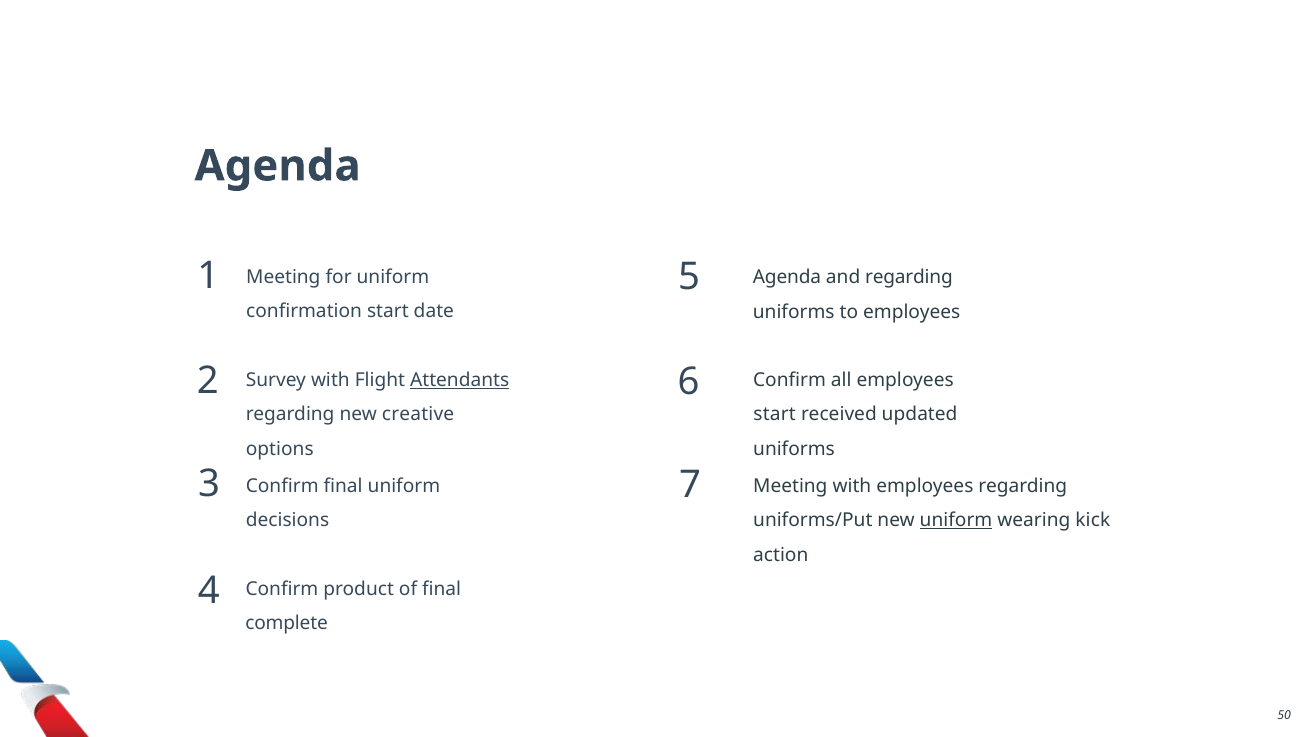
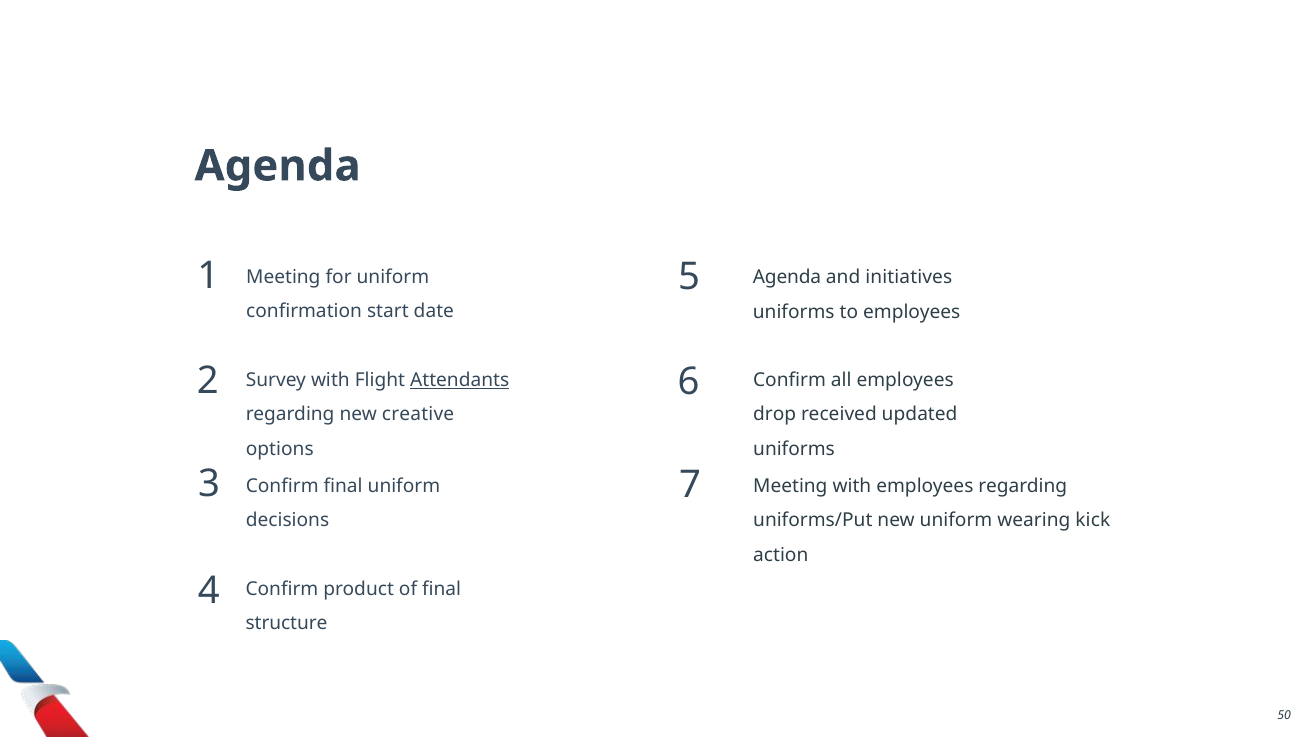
and regarding: regarding -> initiatives (909, 278)
start: start -> drop (775, 415)
uniform underline: present -> none (956, 521)
complete: complete -> structure (287, 624)
